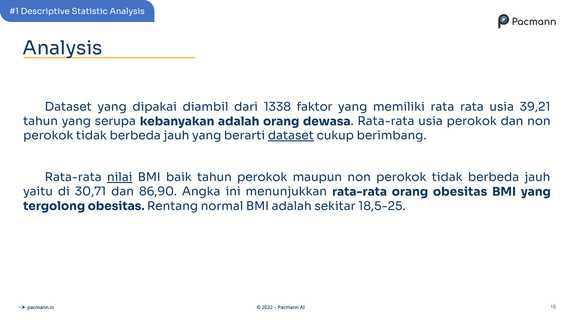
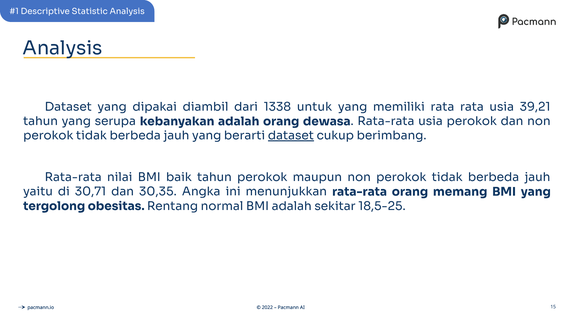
faktor: faktor -> untuk (314, 107)
nilai underline: present -> none (120, 177)
86,90: 86,90 -> 30,35 (158, 192)
orang obesitas: obesitas -> memang (460, 192)
